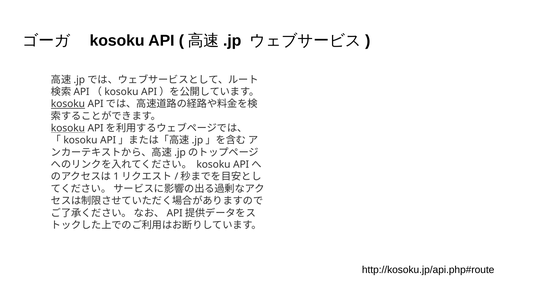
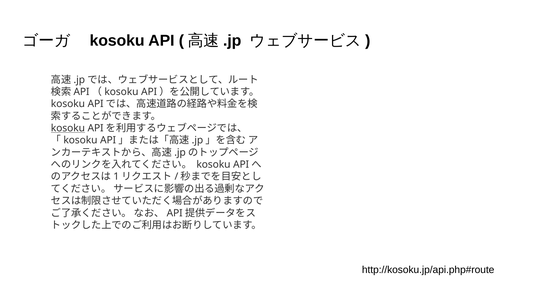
kosoku underline: present -> none (68, 104)
